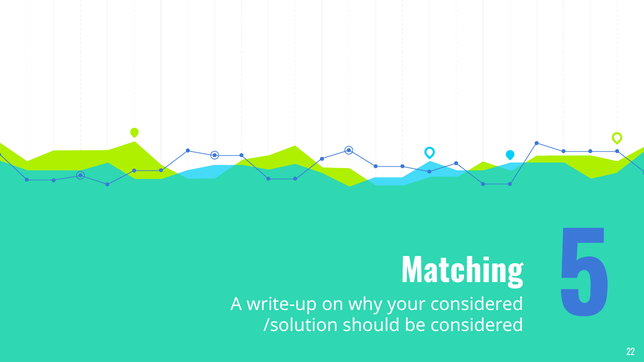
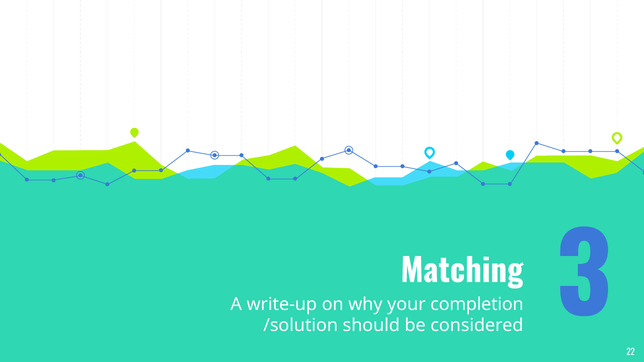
your considered: considered -> completion (477, 304)
5: 5 -> 3 (584, 279)
